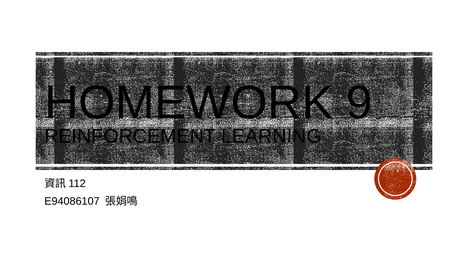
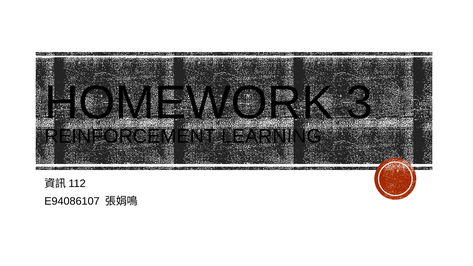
9: 9 -> 3 (359, 103)
